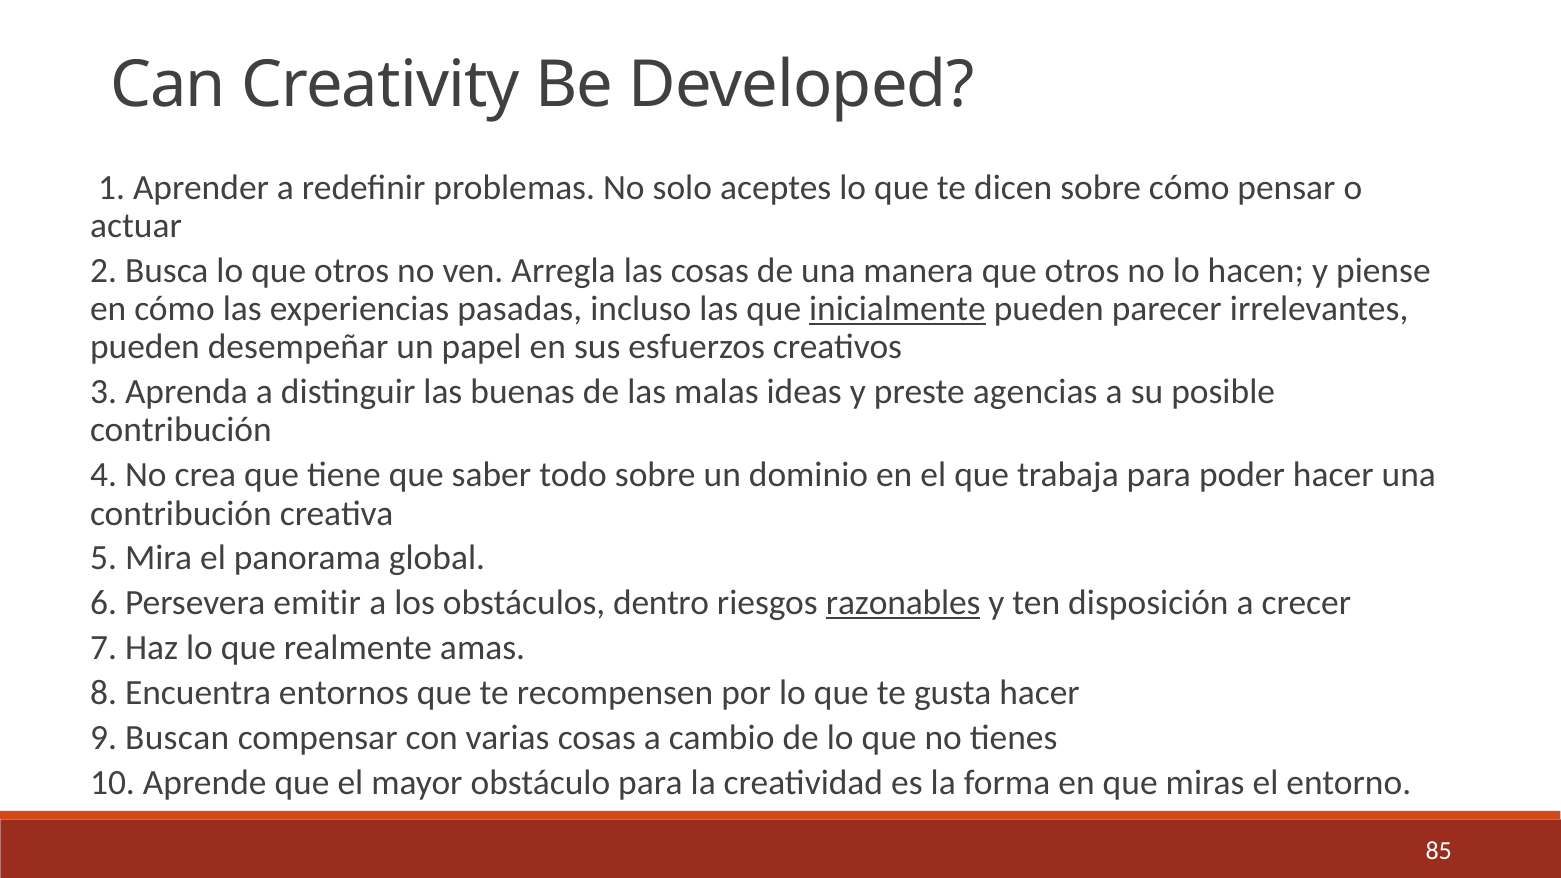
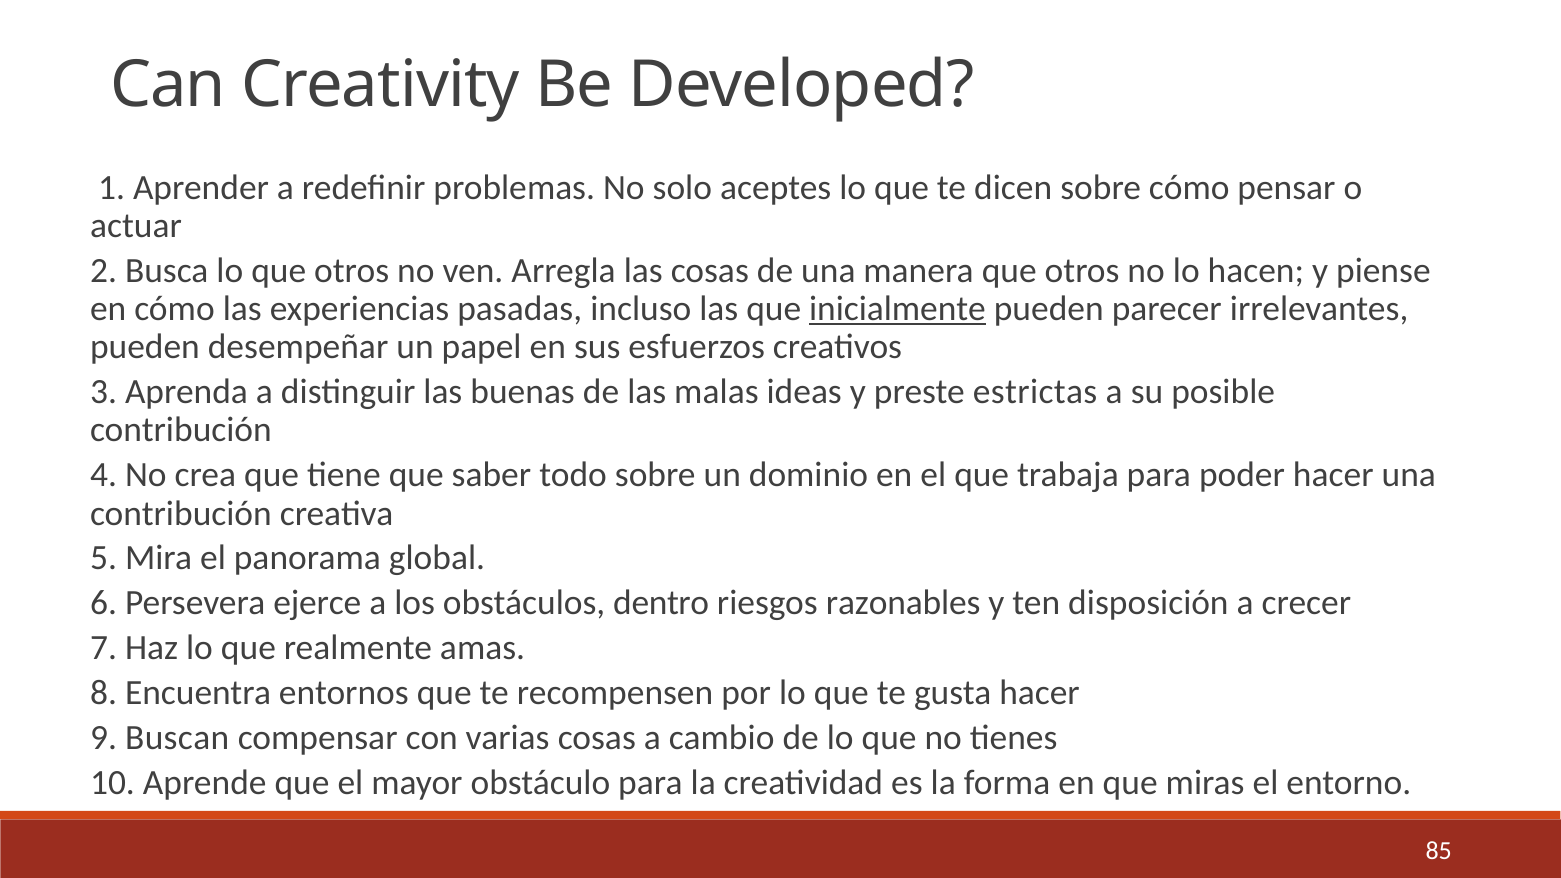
agencias: agencias -> estrictas (1035, 392)
emitir: emitir -> ejerce (317, 603)
razonables underline: present -> none (903, 603)
